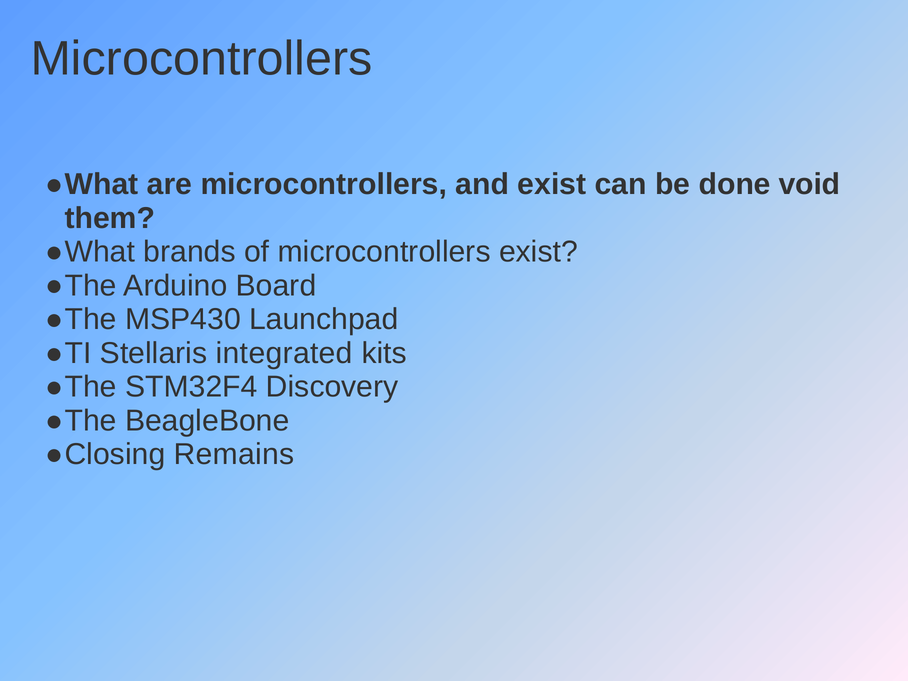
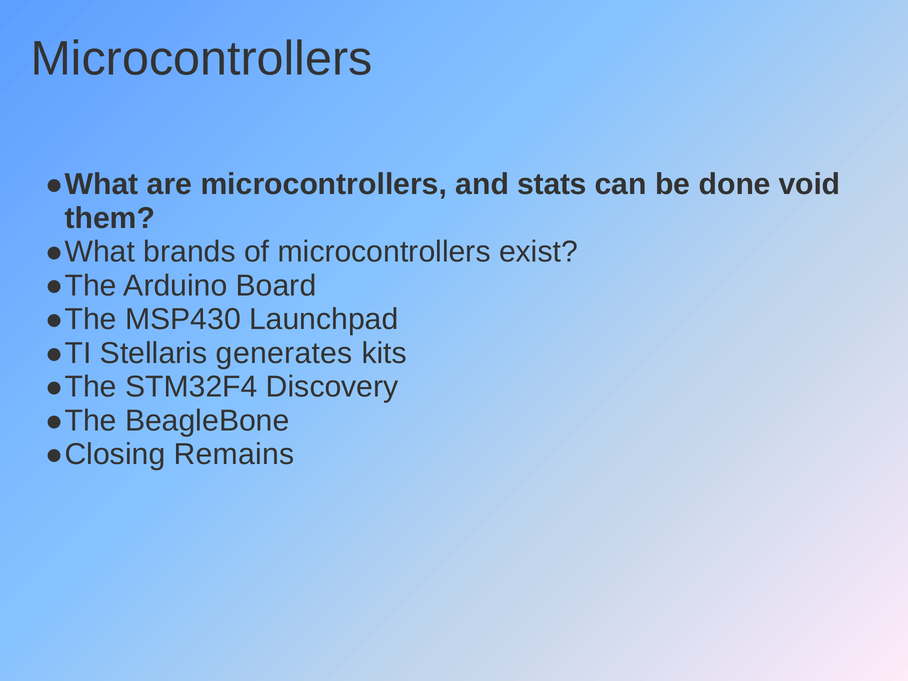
and exist: exist -> stats (552, 184)
integrated: integrated -> generates (284, 353)
